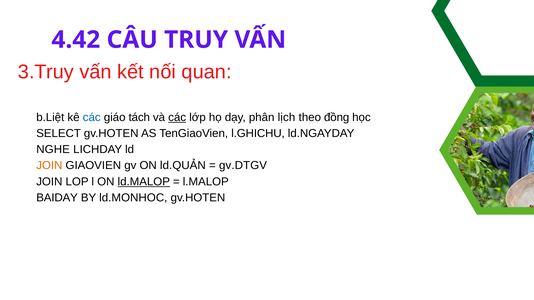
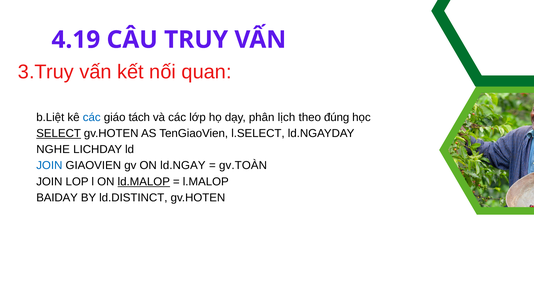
4.42: 4.42 -> 4.19 (76, 40)
các underline: present -> none (177, 118)
đồng: đồng -> đúng (337, 118)
SELECT underline: none -> present (59, 134)
l.GHICHU: l.GHICHU -> l.SELECT (258, 134)
JOIN colour: orange -> blue (49, 166)
ld.QUẢN: ld.QUẢN -> ld.NGAY (183, 166)
gv.DTGV: gv.DTGV -> gv.TOÀN (243, 166)
ld.MONHOC: ld.MONHOC -> ld.DISTINCT (133, 198)
